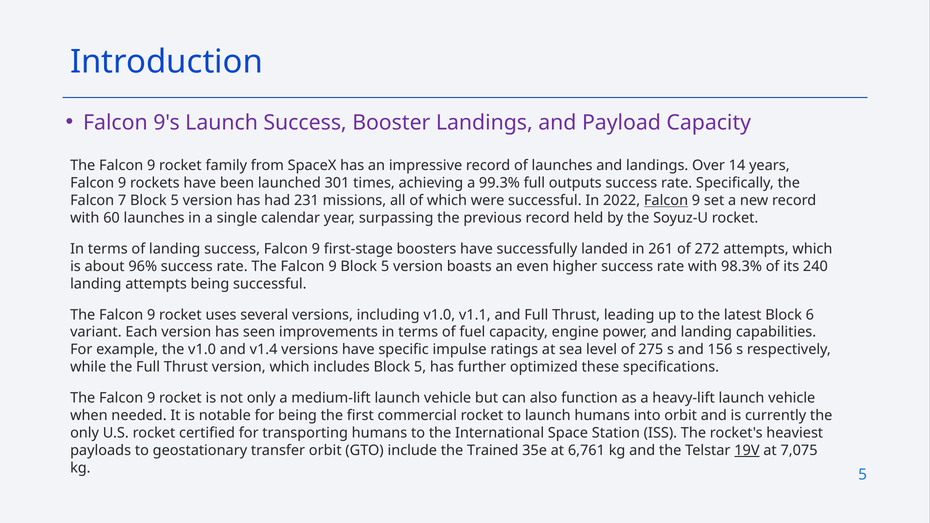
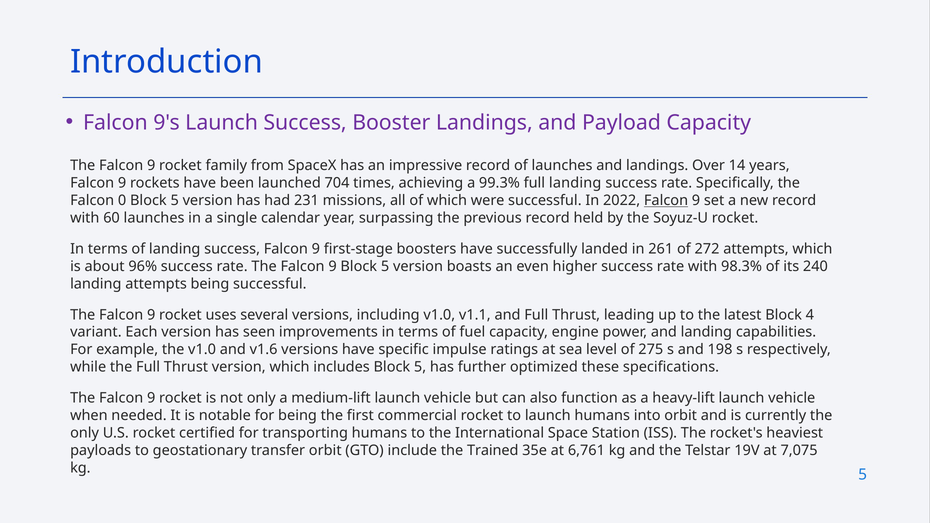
301: 301 -> 704 (337, 183)
full outputs: outputs -> landing (575, 183)
7: 7 -> 0 (122, 200)
6: 6 -> 4 (810, 315)
v1.4: v1.4 -> v1.6 (264, 350)
156: 156 -> 198 (720, 350)
19V underline: present -> none (747, 450)
